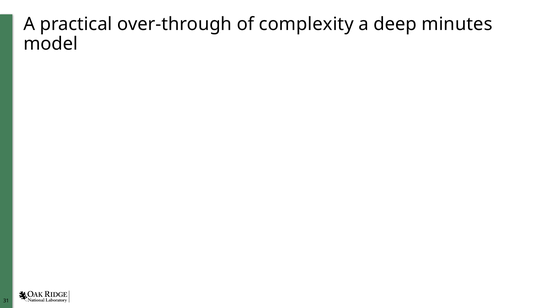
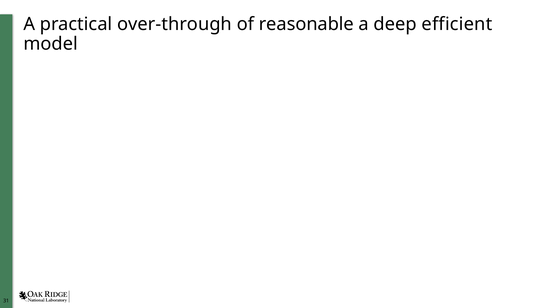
complexity: complexity -> reasonable (306, 24)
minutes: minutes -> efficient (457, 24)
